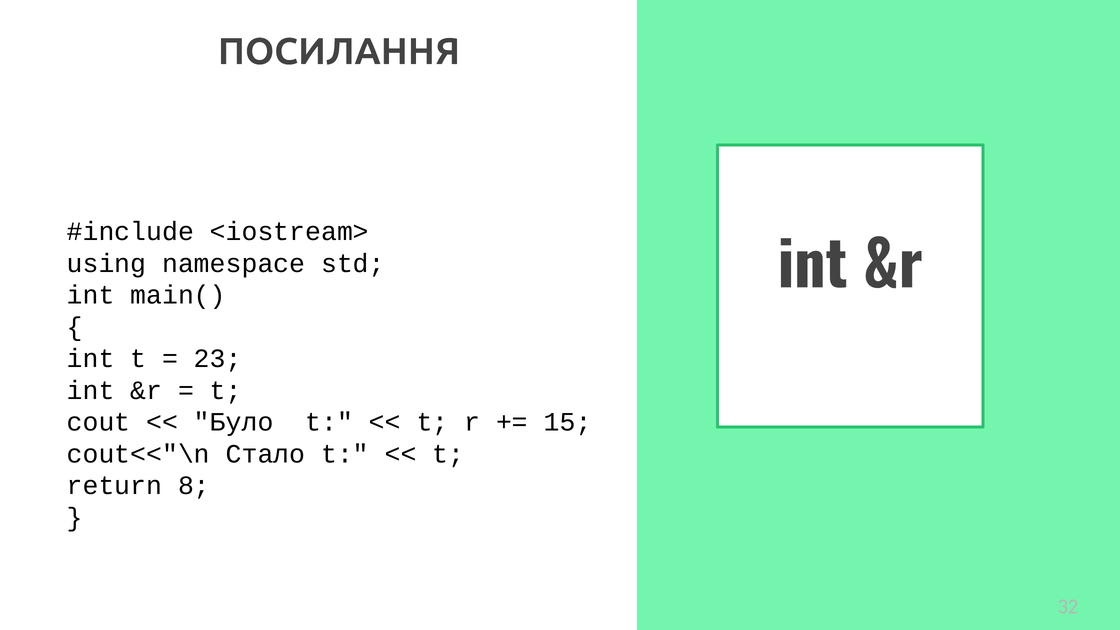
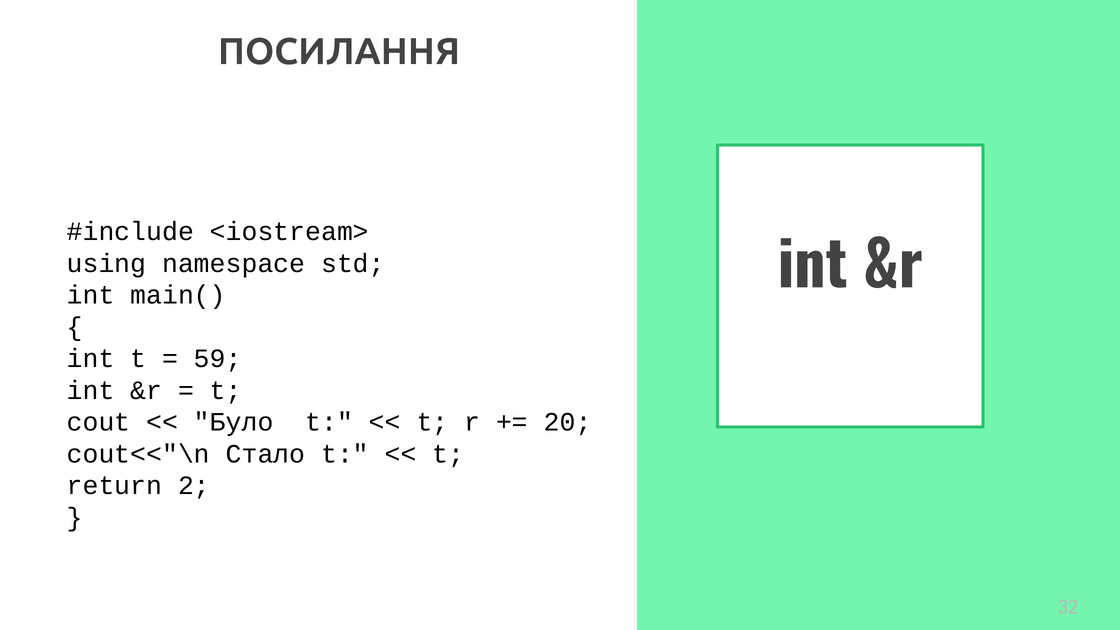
23: 23 -> 59 (218, 359)
15: 15 -> 20 (568, 422)
8: 8 -> 2 (194, 486)
